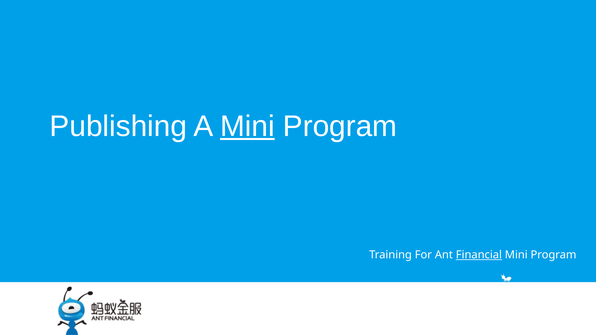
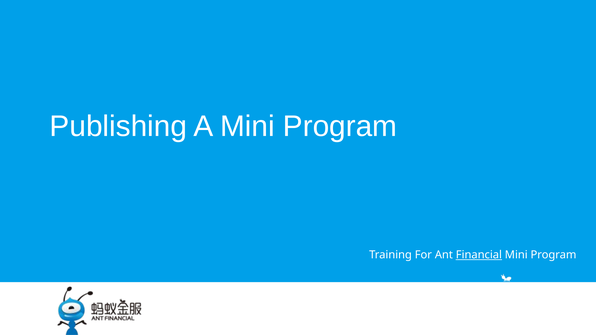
Mini underline: present -> none (247, 126)
